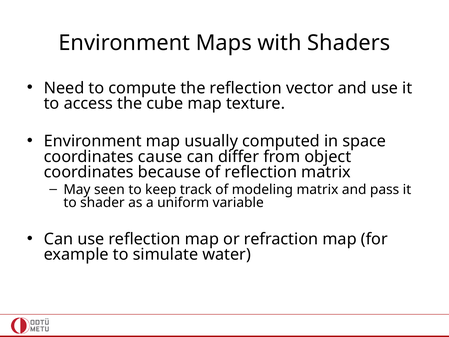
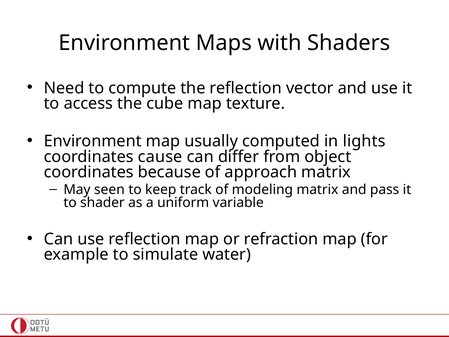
space: space -> lights (364, 141)
of reflection: reflection -> approach (261, 172)
